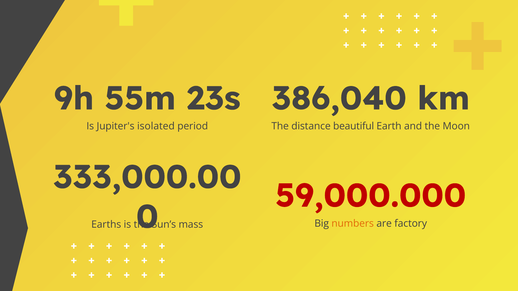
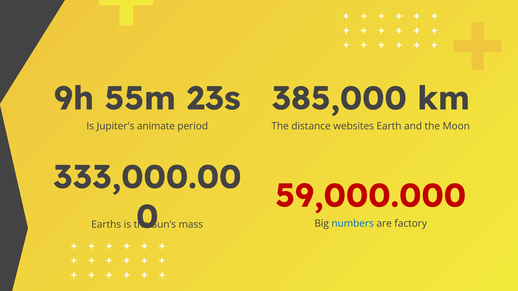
386,040: 386,040 -> 385,000 (339, 99)
isolated: isolated -> animate (156, 126)
beautiful: beautiful -> websites (354, 126)
numbers colour: orange -> blue (353, 224)
